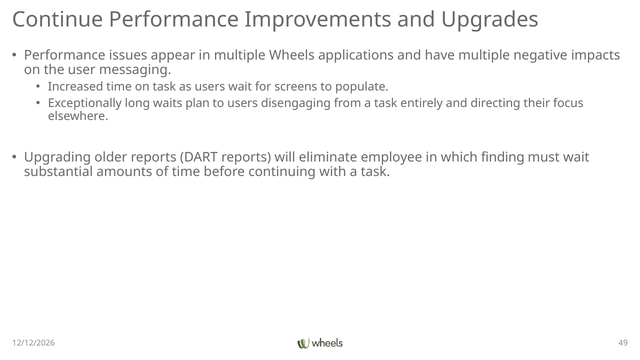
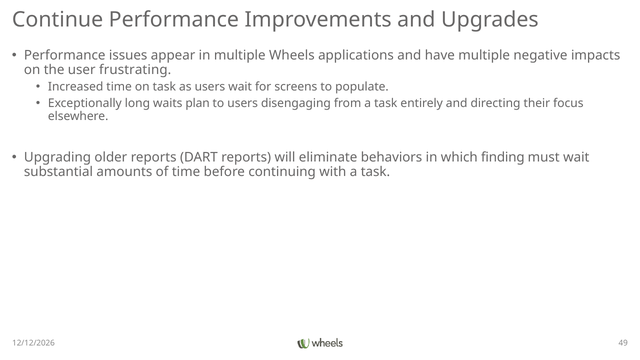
messaging: messaging -> frustrating (135, 70)
employee: employee -> behaviors (392, 158)
